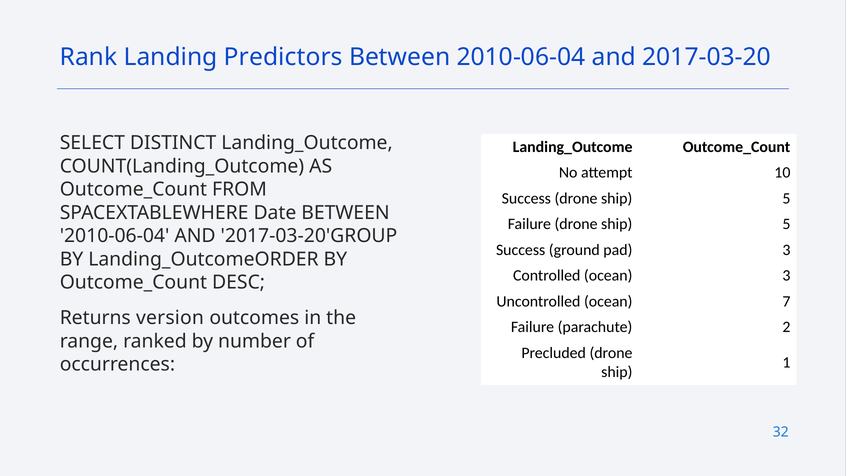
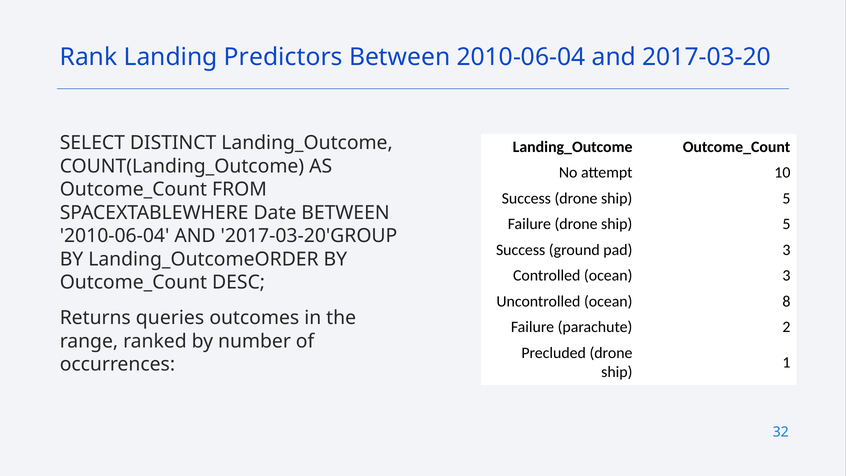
7: 7 -> 8 (786, 301)
version: version -> queries (170, 318)
